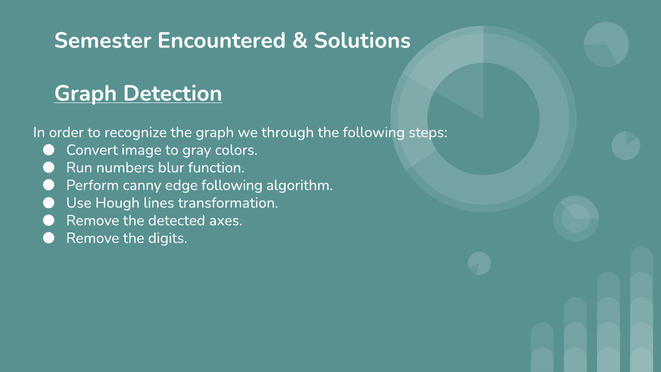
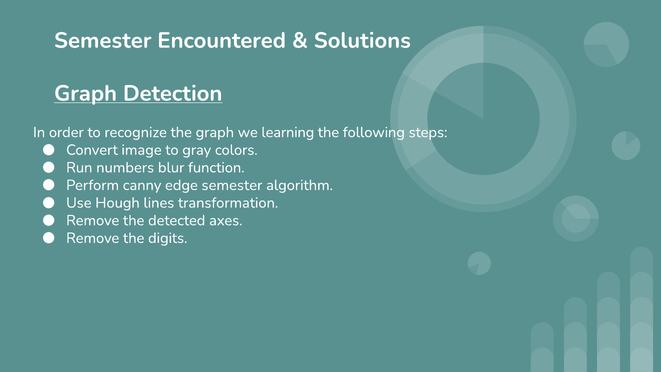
through: through -> learning (288, 132)
edge following: following -> semester (232, 185)
